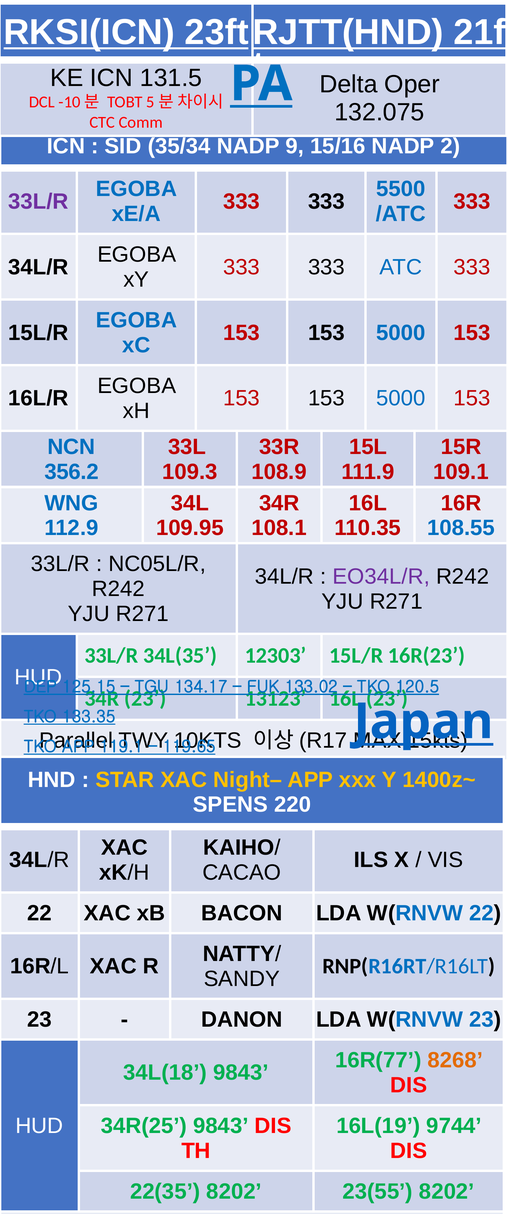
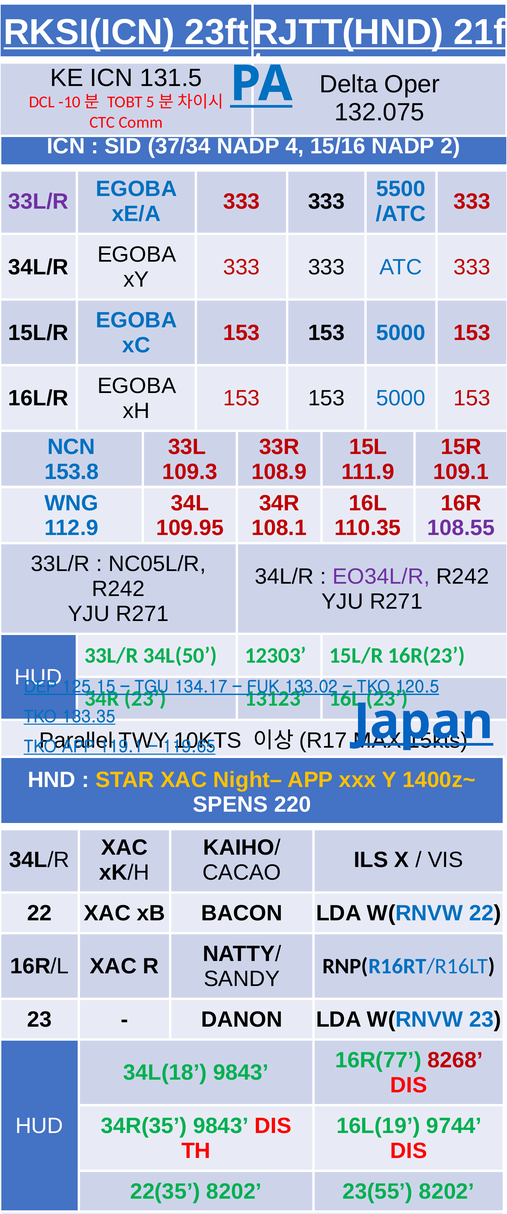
35/34: 35/34 -> 37/34 (179, 146)
9: 9 -> 4 (295, 146)
356.2: 356.2 -> 153.8 (72, 471)
108.55 colour: blue -> purple (461, 528)
34L(35: 34L(35 -> 34L(50 (180, 655)
8268 colour: orange -> red (455, 1059)
34R(25: 34R(25 -> 34R(35 (144, 1125)
